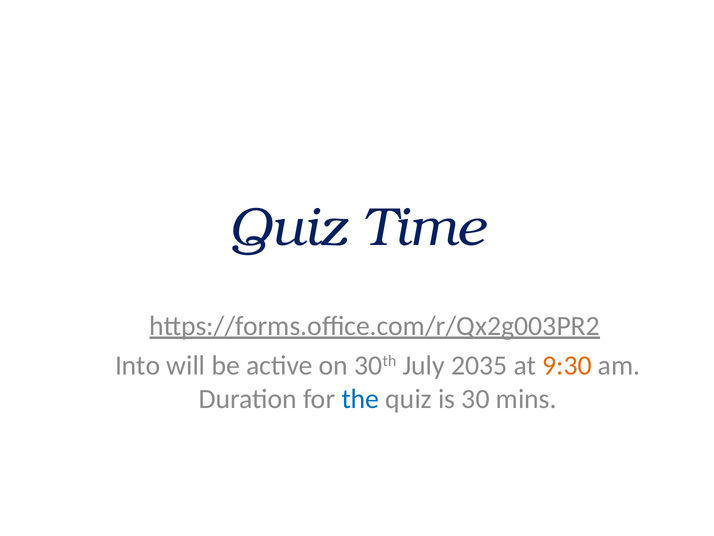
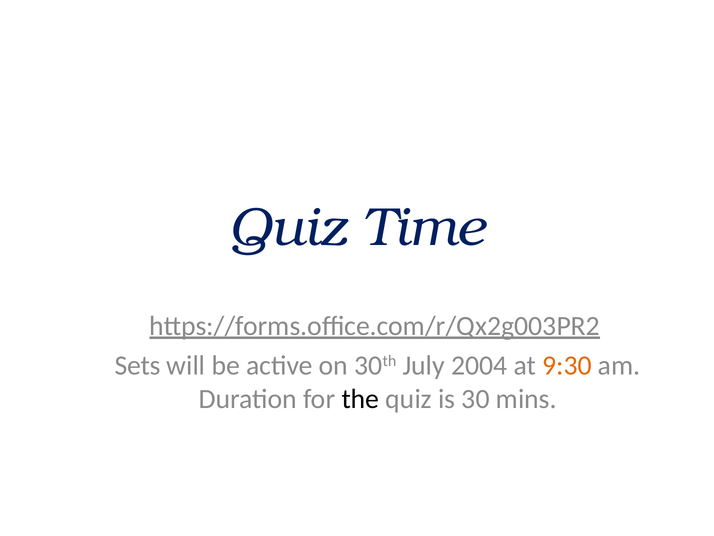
Into: Into -> Sets (138, 365)
2035: 2035 -> 2004 (479, 365)
the colour: blue -> black (360, 398)
